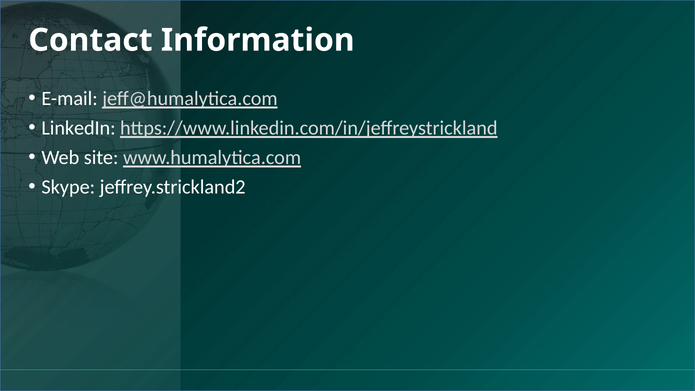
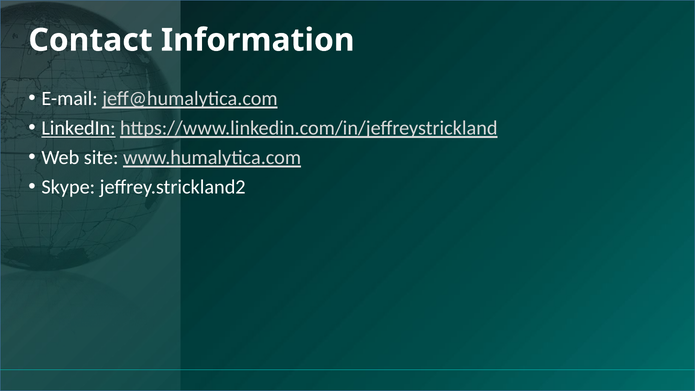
LinkedIn underline: none -> present (78, 128)
